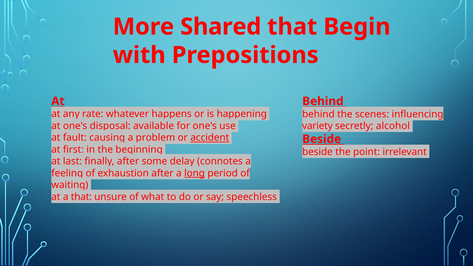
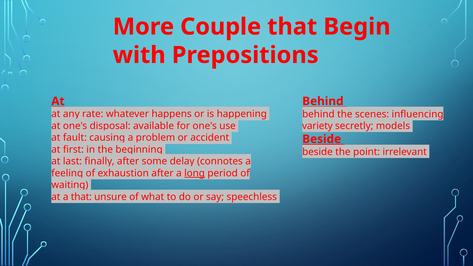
Shared: Shared -> Couple (221, 27)
alcohol: alcohol -> models (393, 126)
accident underline: present -> none (210, 138)
